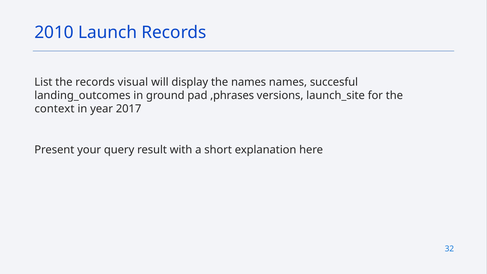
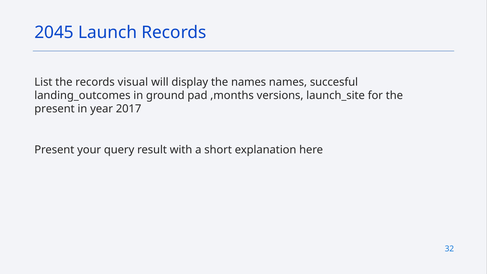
2010: 2010 -> 2045 (54, 33)
,phrases: ,phrases -> ,months (232, 96)
context: context -> present (55, 109)
